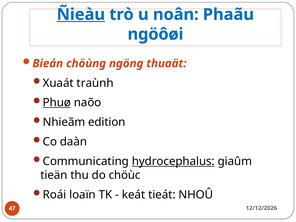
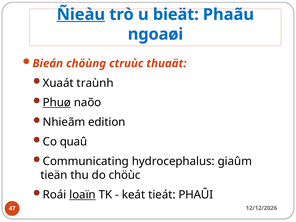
noân: noân -> bieät (176, 14)
ngöôøi: ngöôøi -> ngoaøi (155, 34)
ngöng: ngöng -> ctruùc (126, 63)
daàn: daàn -> quaû (74, 142)
hydrocephalus underline: present -> none (173, 161)
loaïn underline: none -> present (82, 195)
NHOÛ: NHOÛ -> PHAÛI (196, 195)
